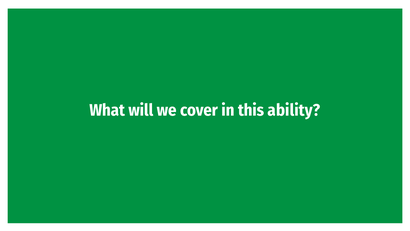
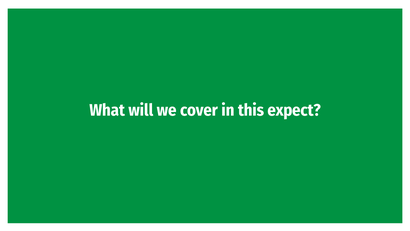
ability: ability -> expect (294, 110)
